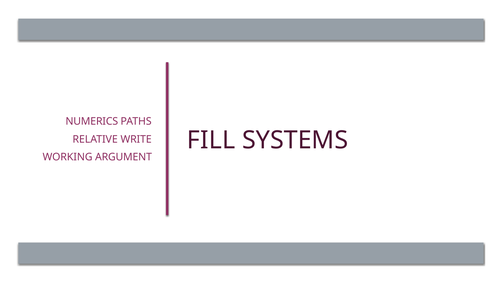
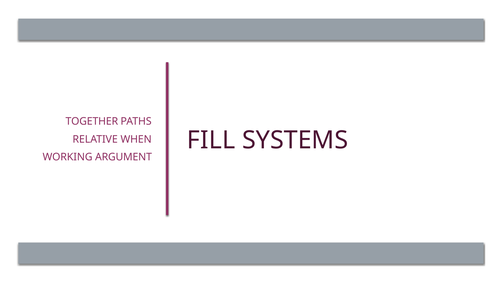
NUMERICS: NUMERICS -> TOGETHER (92, 121)
WRITE: WRITE -> WHEN (136, 139)
